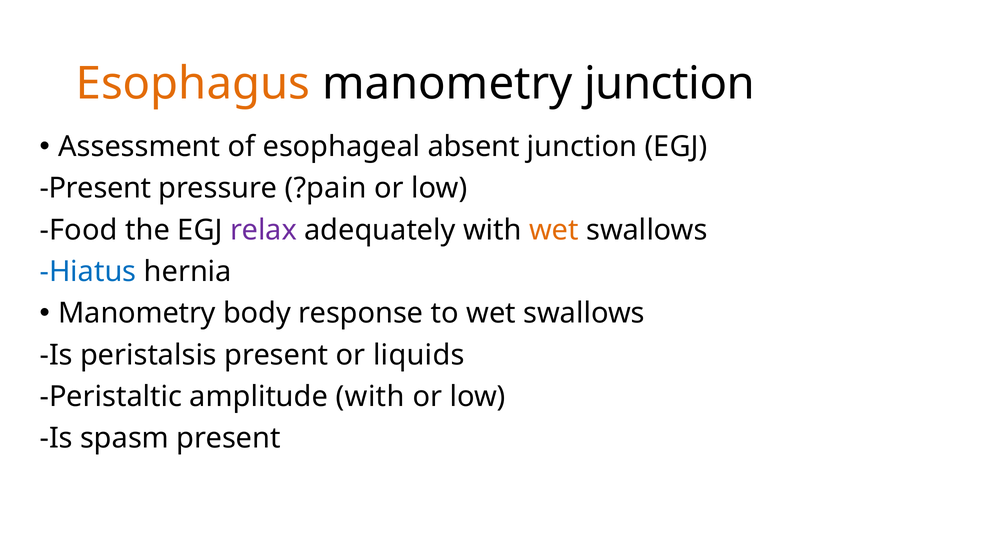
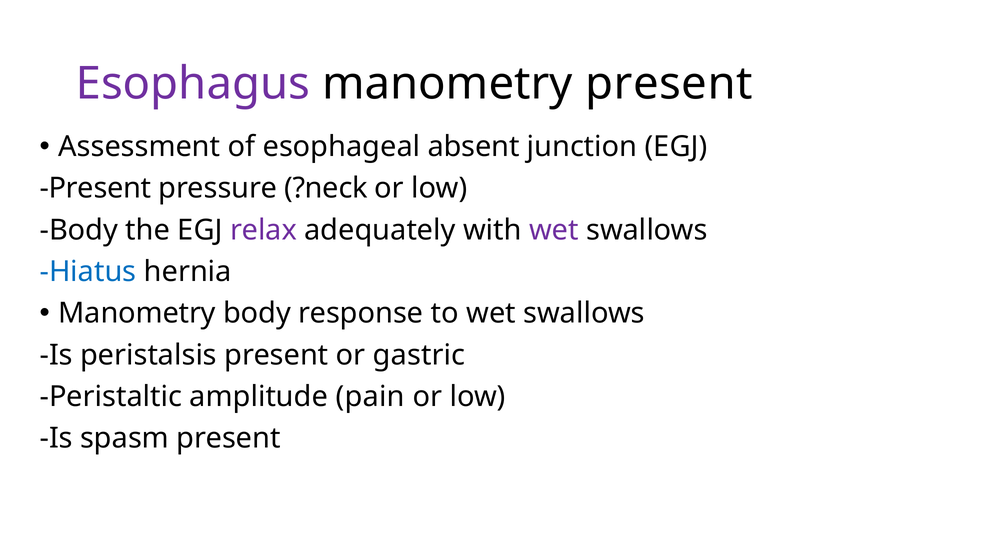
Esophagus colour: orange -> purple (193, 83)
manometry junction: junction -> present (669, 83)
?pain: ?pain -> ?neck (326, 188)
Food: Food -> Body (79, 230)
wet colour: orange -> purple (554, 230)
liquids: liquids -> gastric (419, 355)
amplitude with: with -> pain (370, 397)
